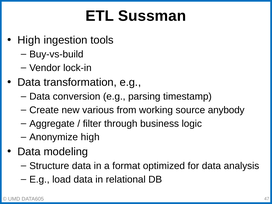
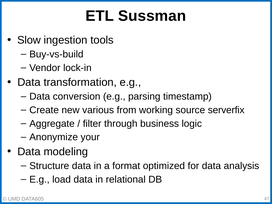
High: High -> Slow (29, 40)
anybody: anybody -> serverfix (226, 110)
Anonymize high: high -> your (90, 137)
